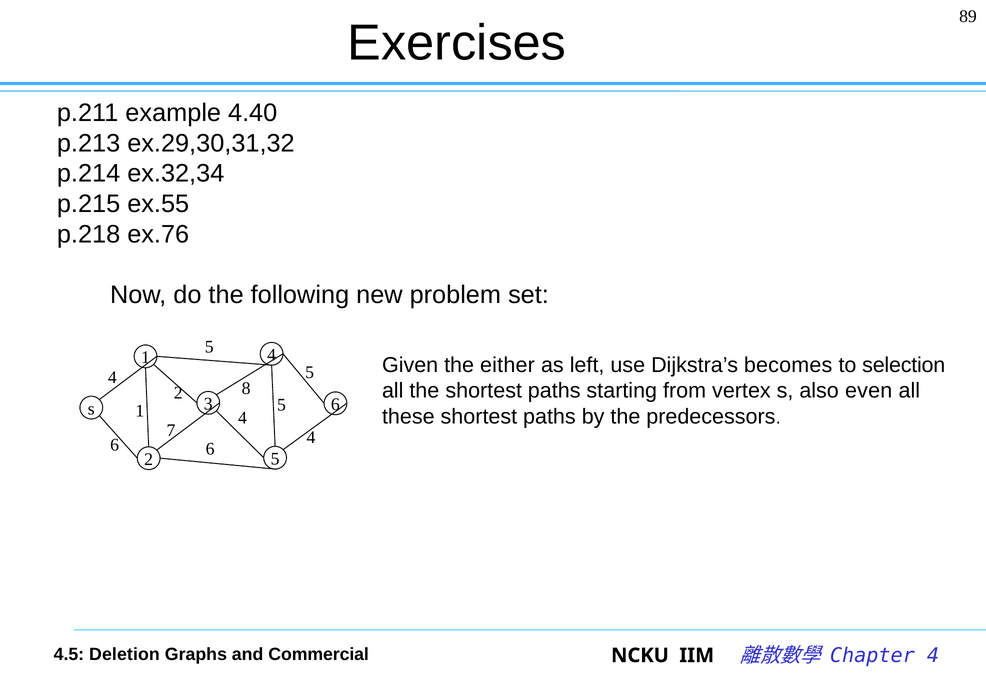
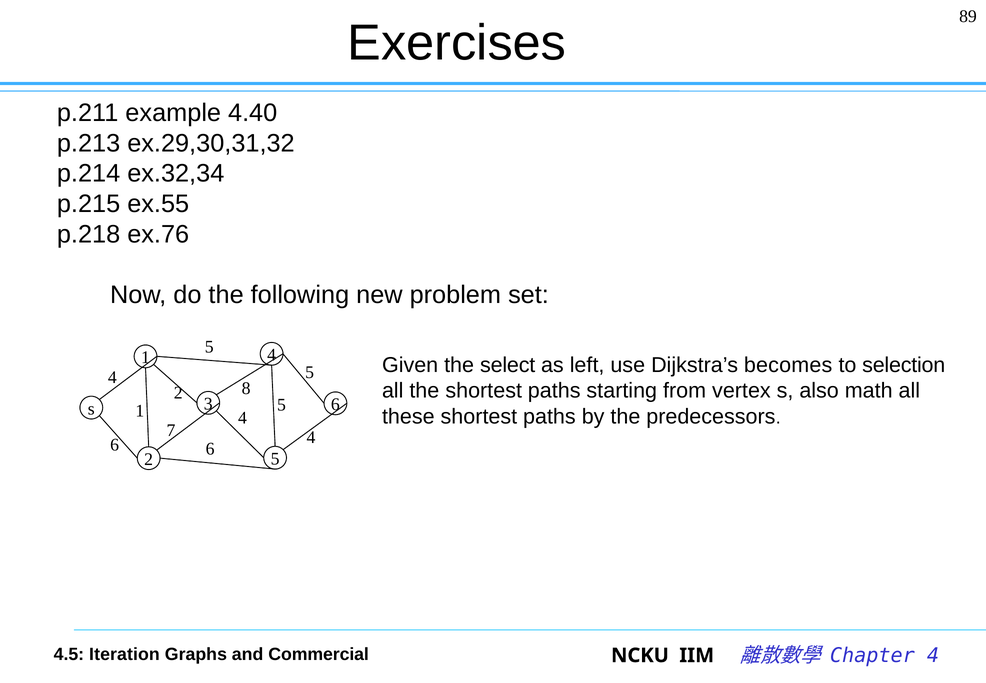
either: either -> select (508, 365)
even: even -> math (869, 391)
Deletion: Deletion -> Iteration (124, 654)
